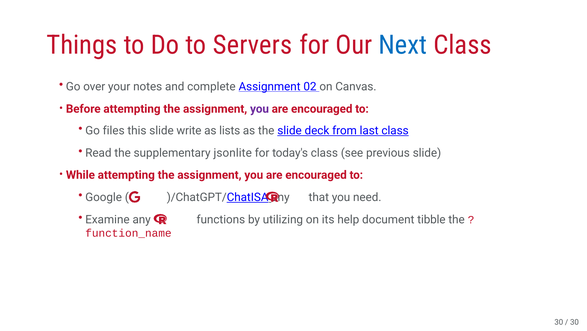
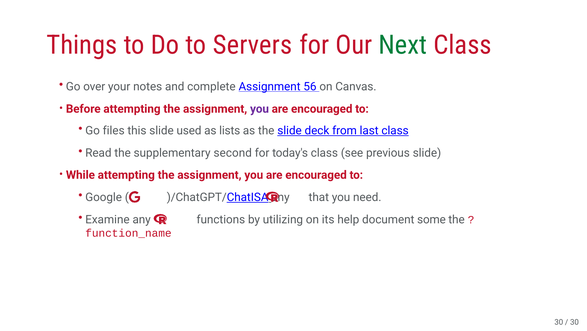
Next colour: blue -> green (403, 45)
02: 02 -> 56 (310, 86)
write: write -> used (189, 130)
jsonlite: jsonlite -> second (233, 153)
tibble: tibble -> some (431, 219)
